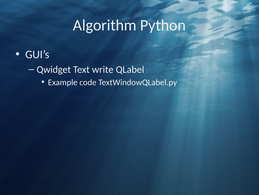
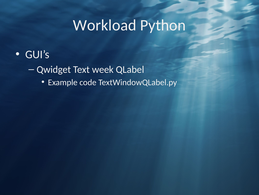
Algorithm: Algorithm -> Workload (105, 25)
write: write -> week (103, 69)
